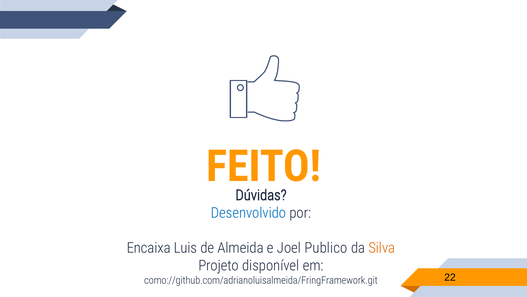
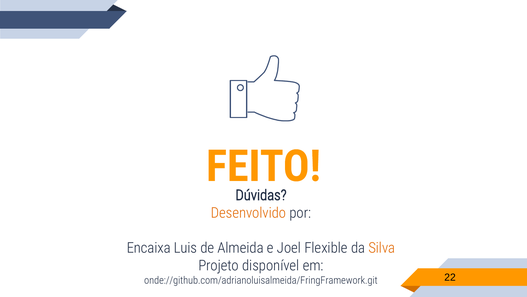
Desenvolvido colour: blue -> orange (248, 212)
Publico: Publico -> Flexible (326, 248)
como://github.com/adrianoluisalmeida/FringFramework.git: como://github.com/adrianoluisalmeida/FringFramework.git -> onde://github.com/adrianoluisalmeida/FringFramework.git (261, 280)
